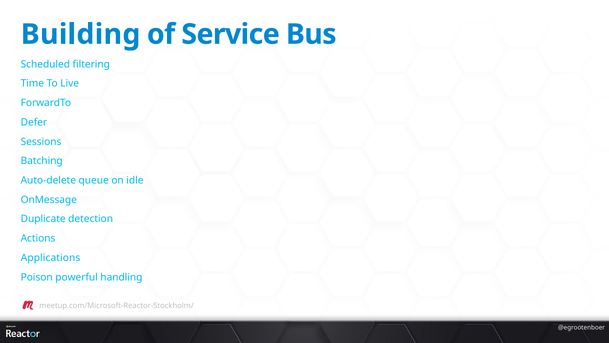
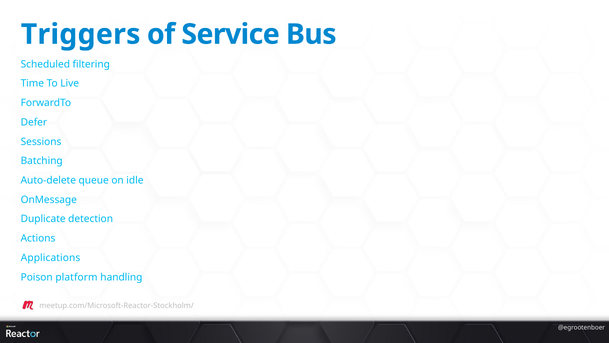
Building: Building -> Triggers (81, 34)
powerful: powerful -> platform (76, 277)
